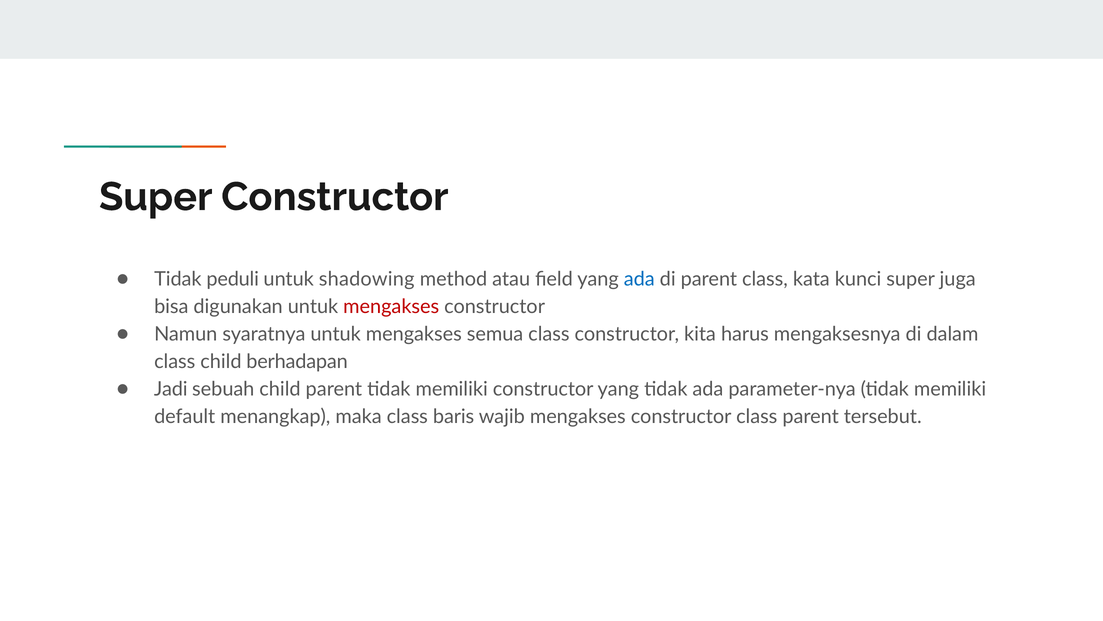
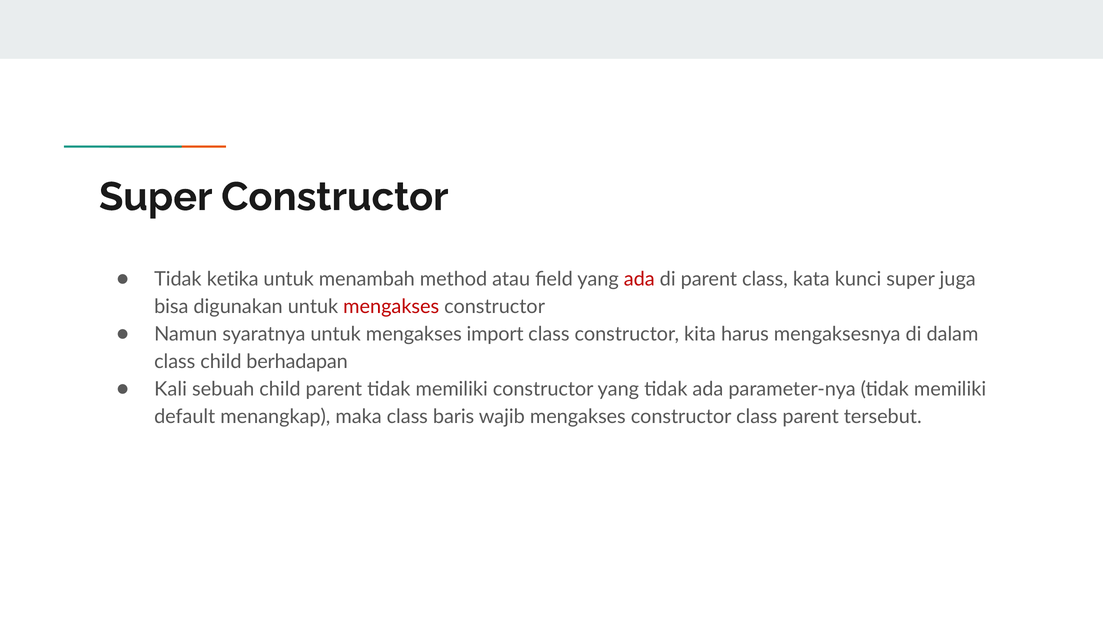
peduli: peduli -> ketika (233, 279)
shadowing: shadowing -> menambah (367, 279)
ada colour: blue -> red (639, 279)
semua: semua -> import (495, 334)
Jadi: Jadi -> Kali (171, 389)
